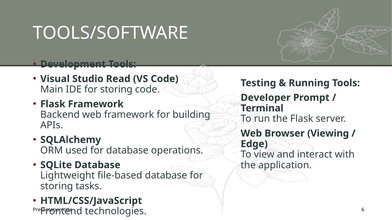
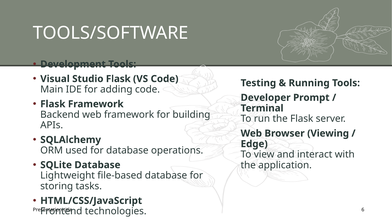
Studio Read: Read -> Flask (118, 79)
IDE for storing: storing -> adding (116, 90)
